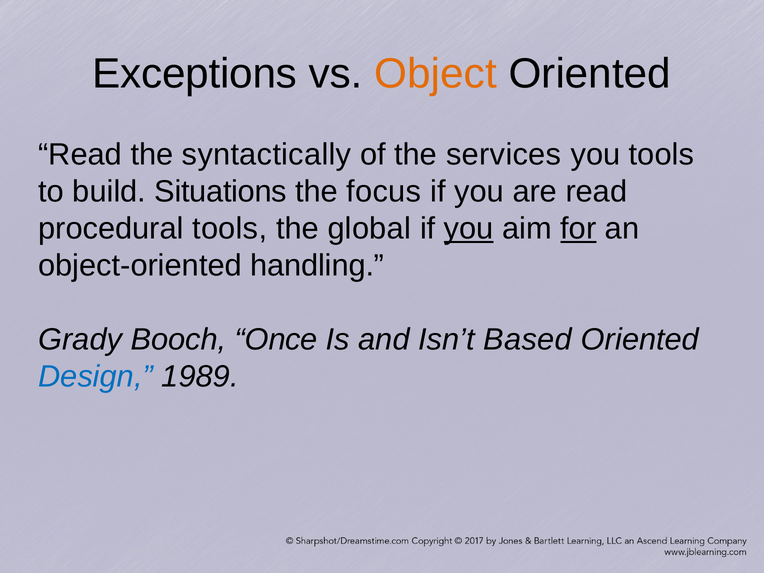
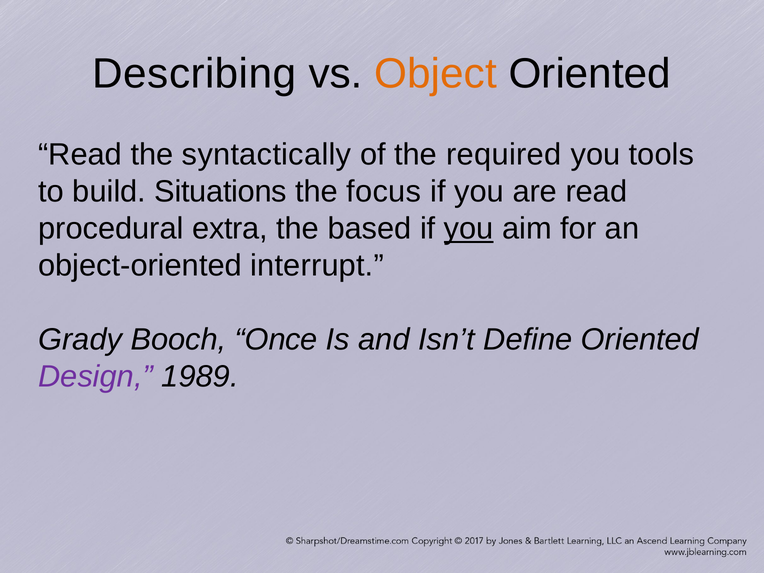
Exceptions: Exceptions -> Describing (194, 74)
services: services -> required (504, 155)
procedural tools: tools -> extra (230, 229)
global: global -> based (369, 229)
for underline: present -> none (578, 229)
handling: handling -> interrupt (317, 266)
Based: Based -> Define (528, 340)
Design colour: blue -> purple (96, 377)
